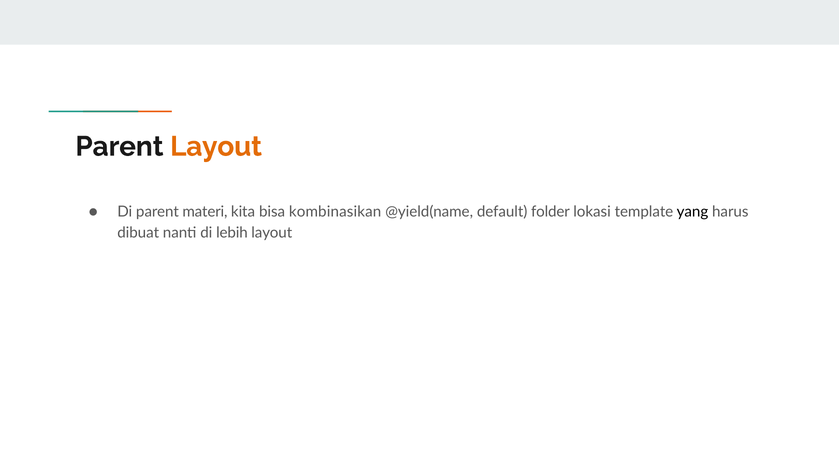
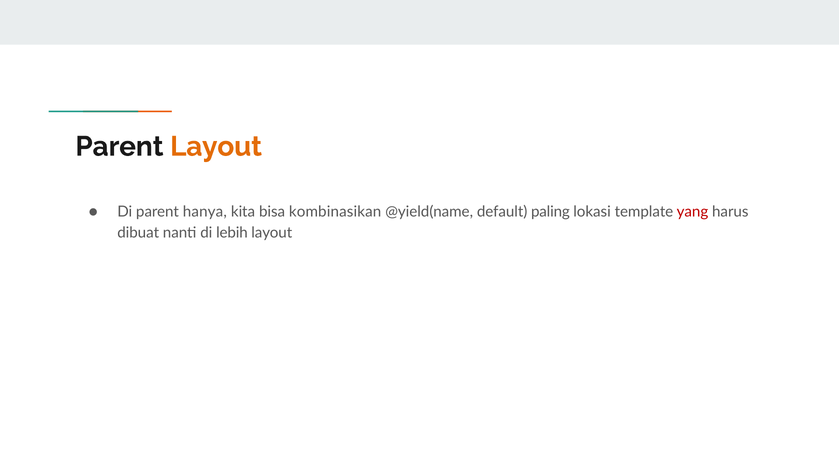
materi: materi -> hanya (205, 212)
folder: folder -> paling (550, 212)
yang colour: black -> red (692, 212)
